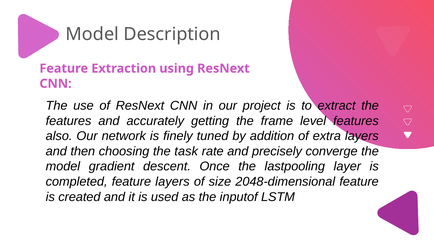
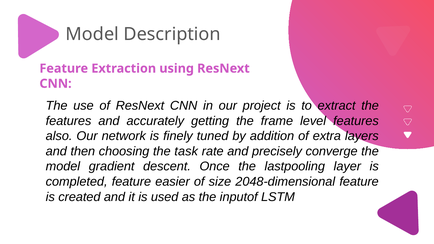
feature layers: layers -> easier (173, 182)
